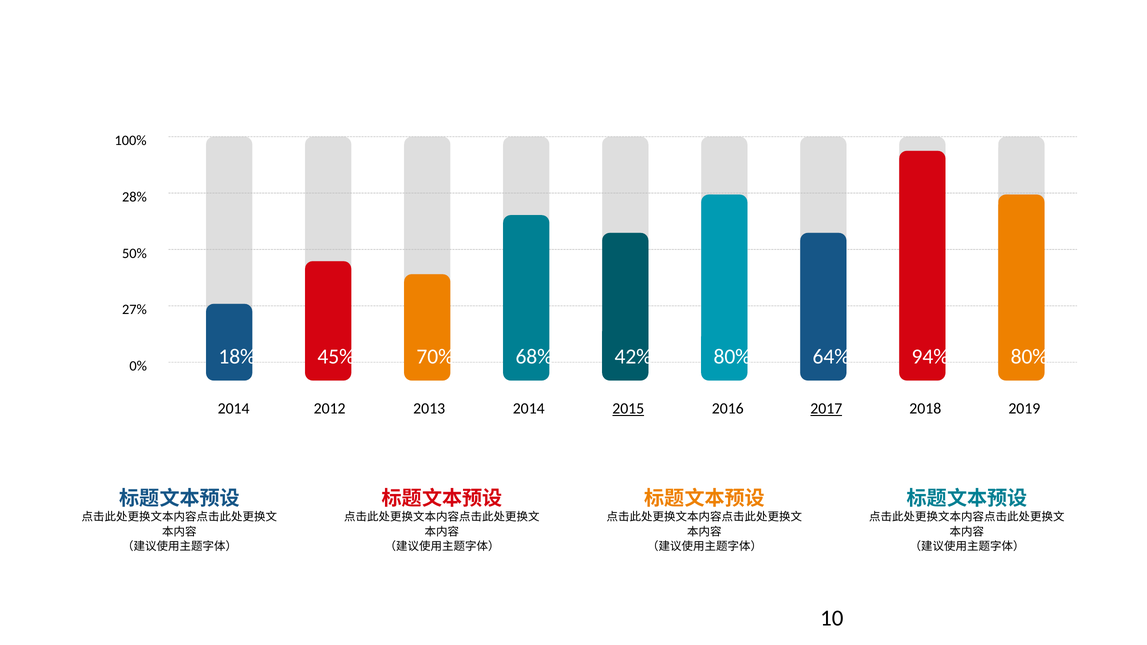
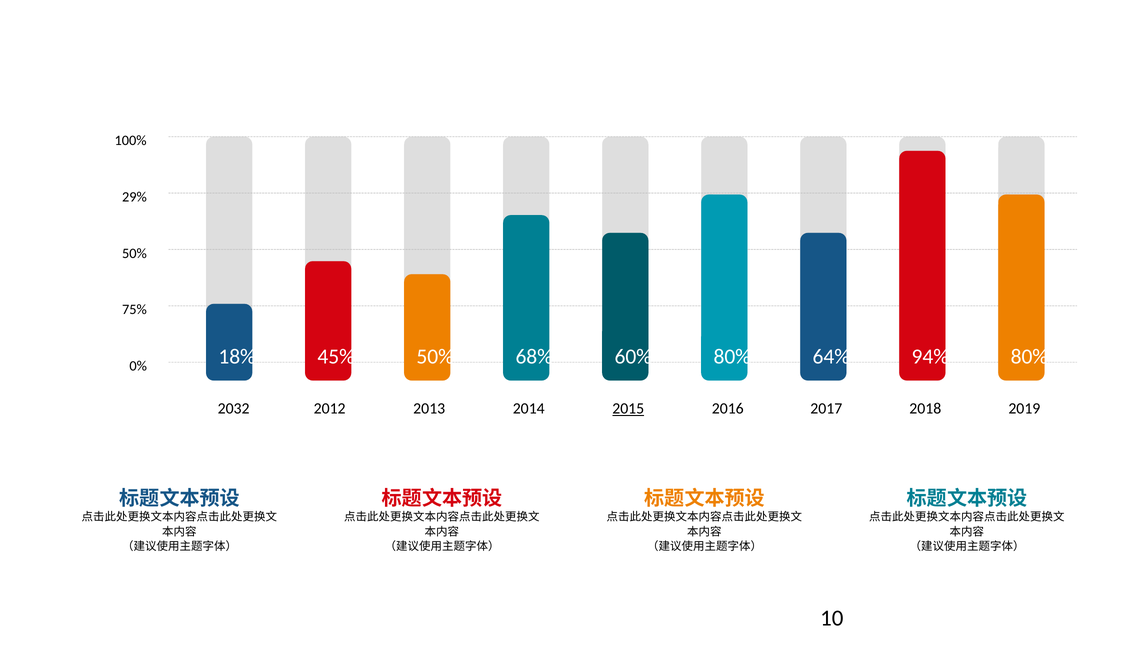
28%: 28% -> 29% (134, 197)
27%: 27% -> 75% (134, 310)
45% 70%: 70% -> 50% (435, 357)
42%: 42% -> 60% (633, 357)
2014: 2014 -> 2032 (234, 409)
2017 underline: present -> none (826, 409)
